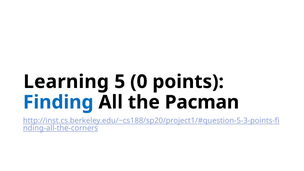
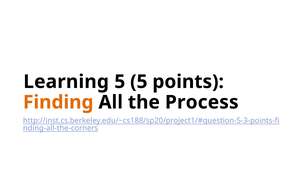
5 0: 0 -> 5 (139, 82)
Finding colour: blue -> orange (58, 102)
Pacman: Pacman -> Process (202, 102)
